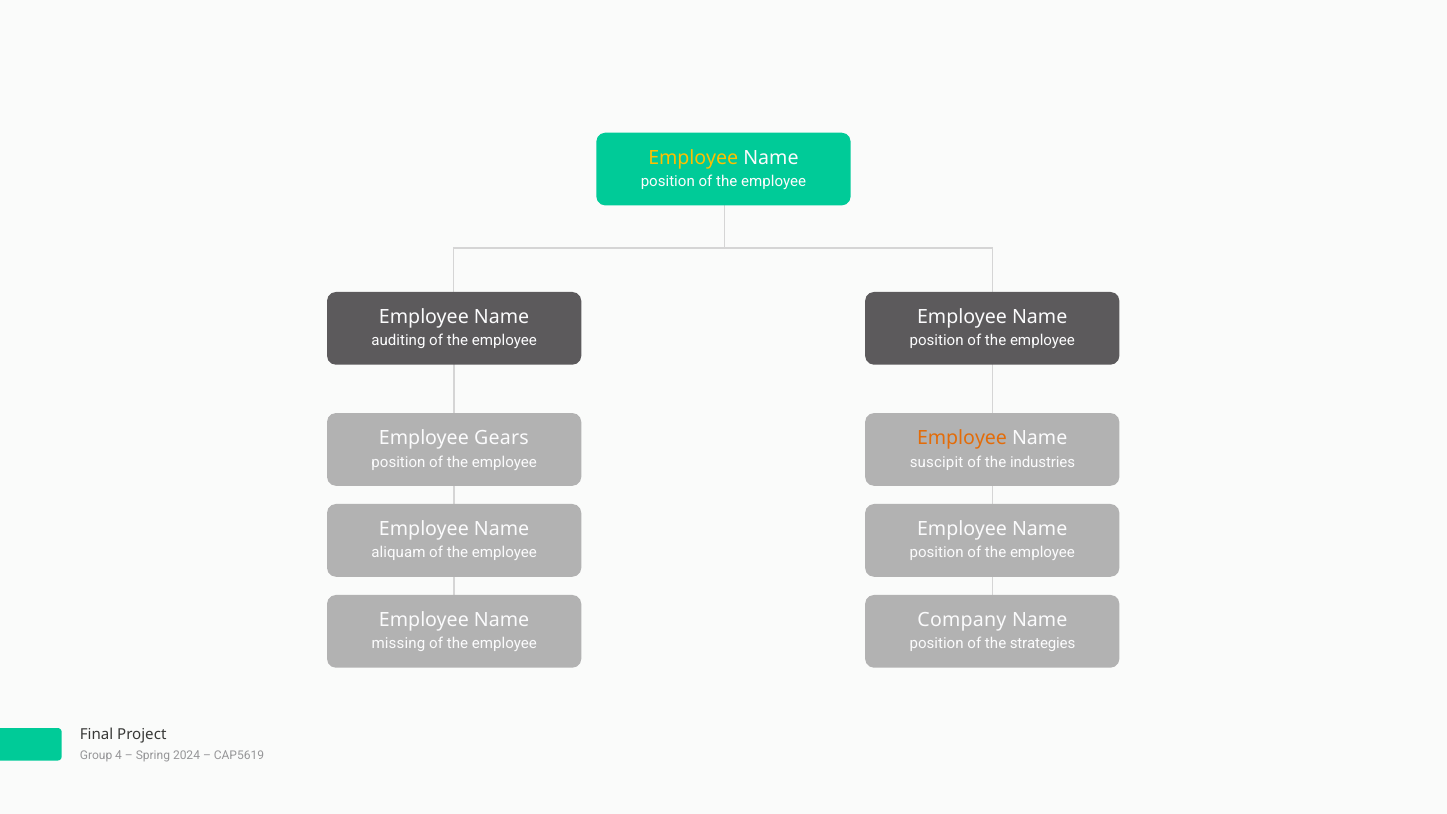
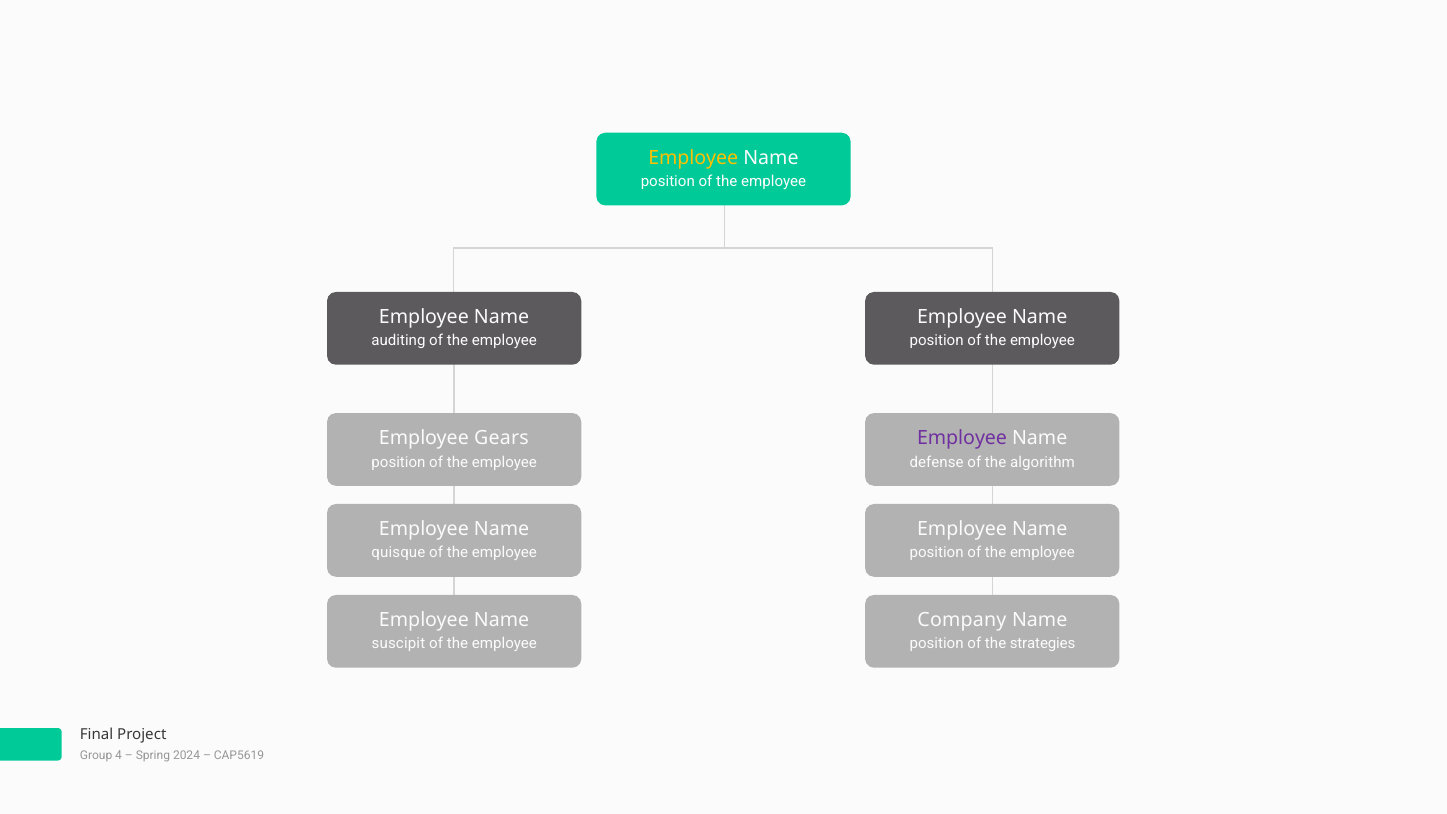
Employee colour: orange -> purple (962, 438)
suscipit: suscipit -> defense (937, 462)
industries: industries -> algorithm (1042, 462)
aliquam: aliquam -> quisque (398, 553)
missing: missing -> suscipit (398, 644)
